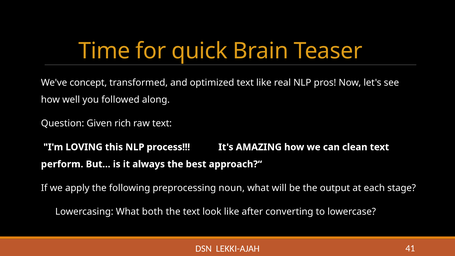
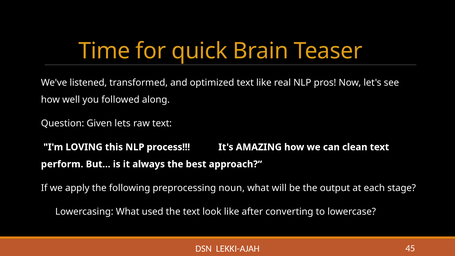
concept: concept -> listened (88, 83)
rich: rich -> lets (123, 123)
both: both -> used (153, 212)
41: 41 -> 45 (410, 248)
